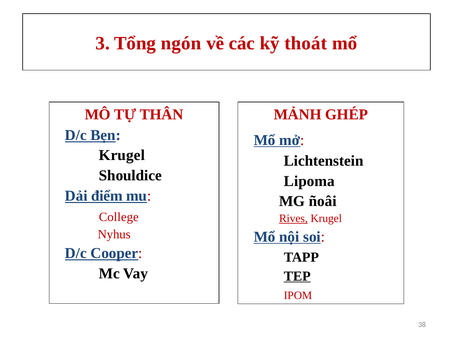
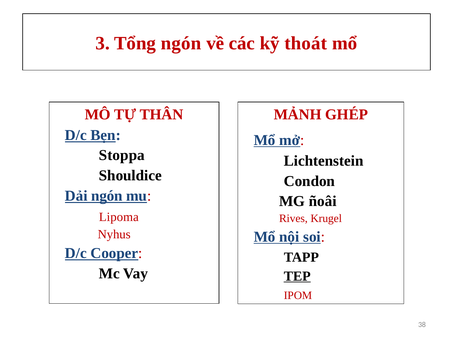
Krugel: Krugel -> Stoppa (122, 155)
Lipoma: Lipoma -> Condon (309, 181)
Dải điểm: điểm -> ngón (107, 196)
College: College -> Lipoma (119, 217)
Rives underline: present -> none (293, 218)
